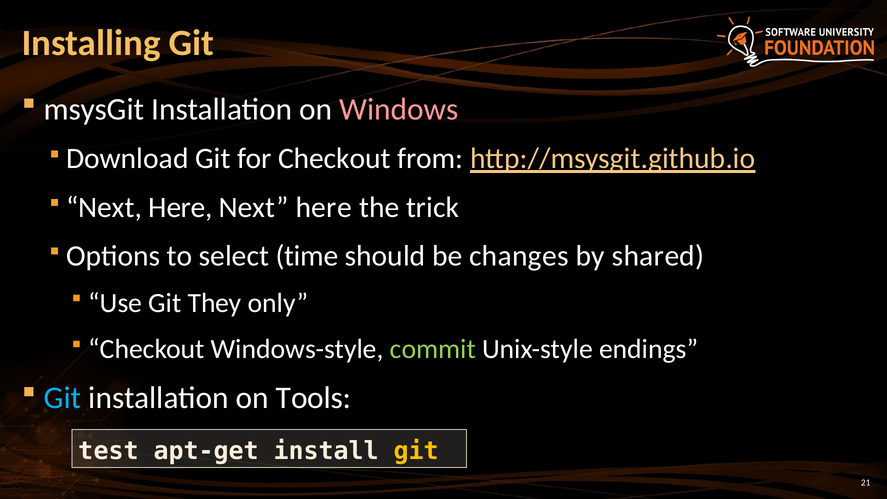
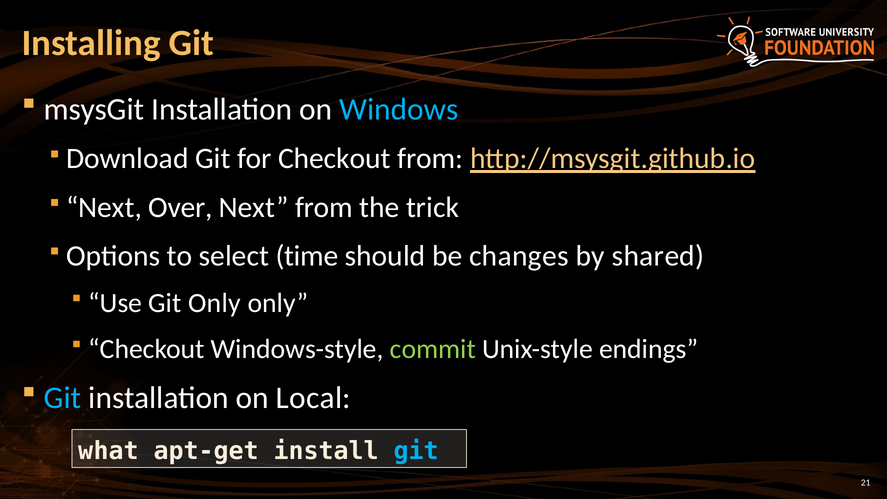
Windows colour: pink -> light blue (399, 109)
Here: Here -> Over (181, 208)
here: here -> from (324, 208)
Git They: They -> Only (214, 303)
Tools: Tools -> Local (313, 398)
test: test -> what (109, 451)
git colour: yellow -> light blue (416, 451)
